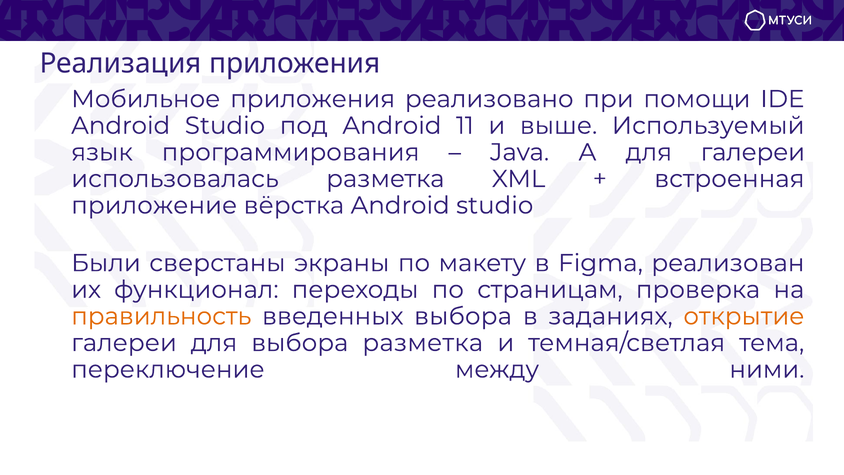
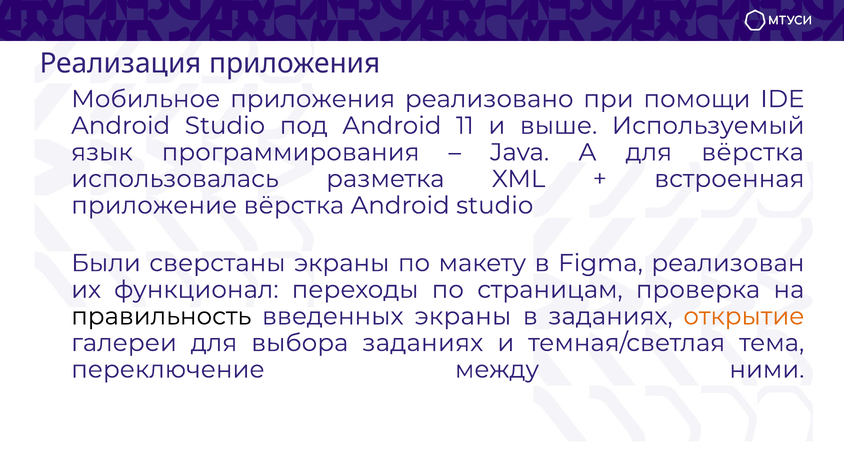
для галереи: галереи -> вёрстка (753, 152)
правильность colour: orange -> black (161, 316)
введенных выбора: выбора -> экраны (463, 316)
выбора разметка: разметка -> заданиях (423, 343)
